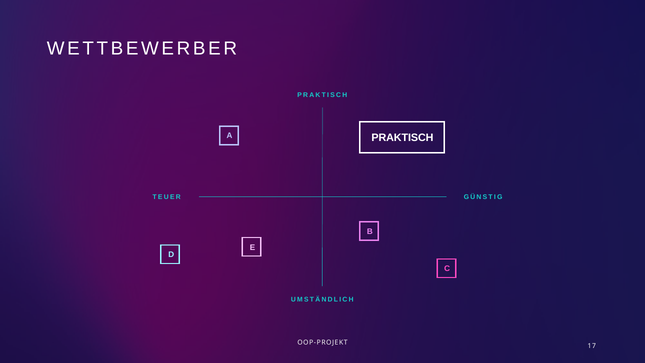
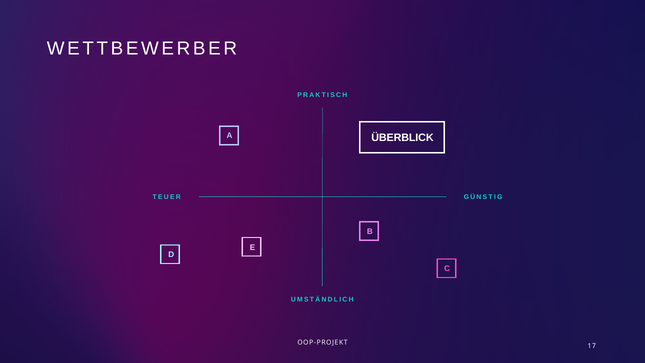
A PRAKTISCH: PRAKTISCH -> ÜBERBLICK (402, 138)
